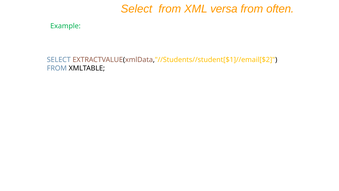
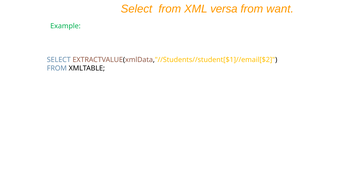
often: often -> want (280, 9)
